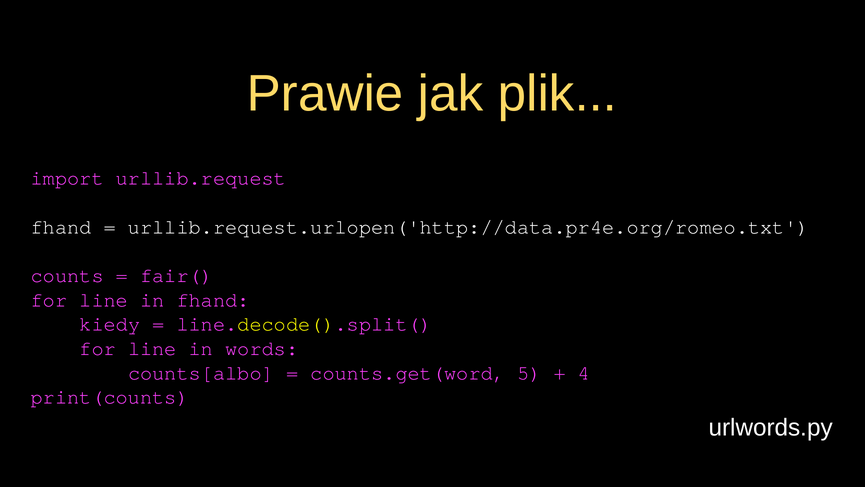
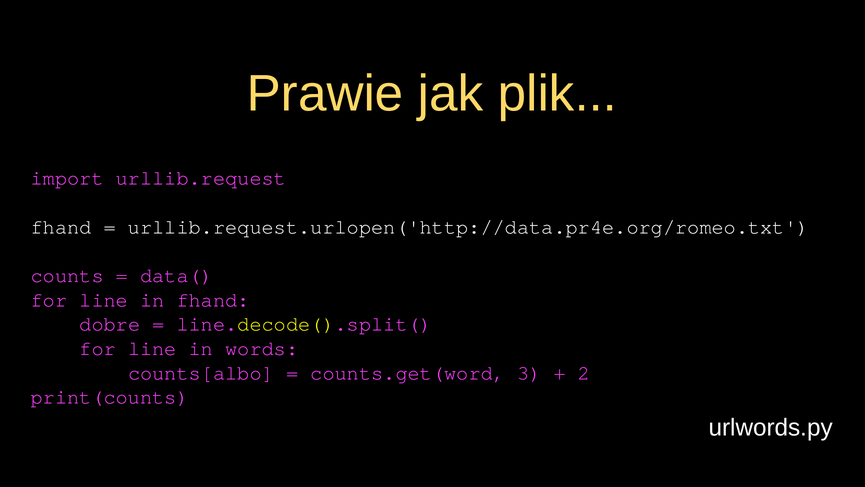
fair(: fair( -> data( (177, 275)
kiedy: kiedy -> dobre (110, 324)
5: 5 -> 3 (529, 373)
4: 4 -> 2 (584, 373)
